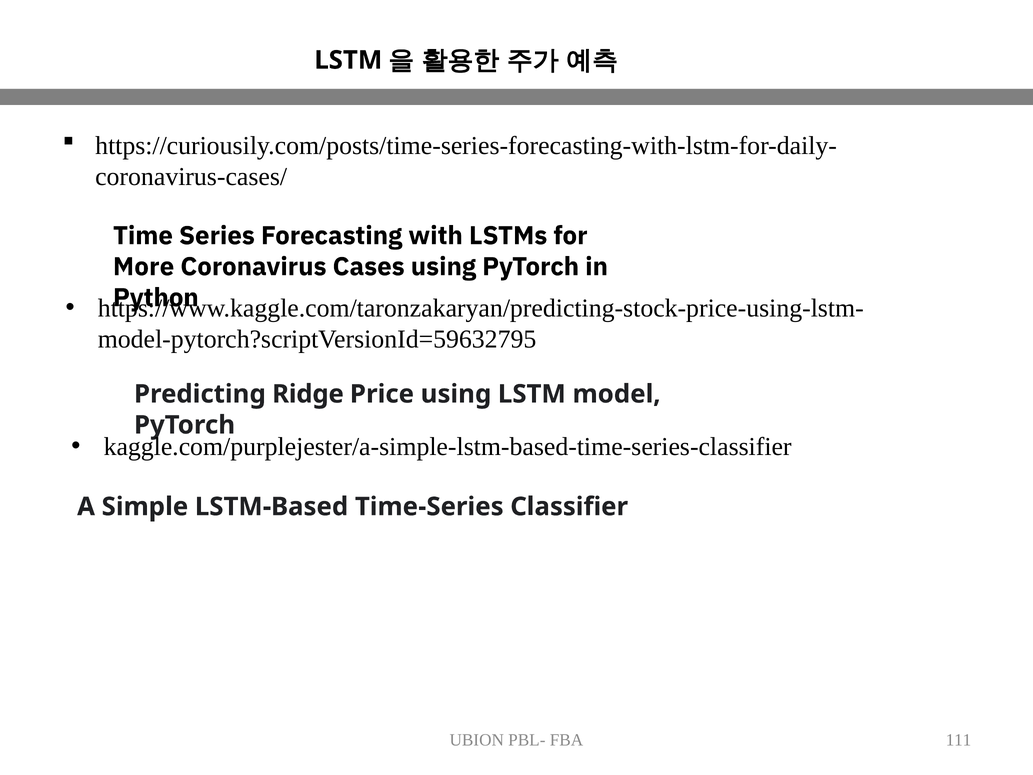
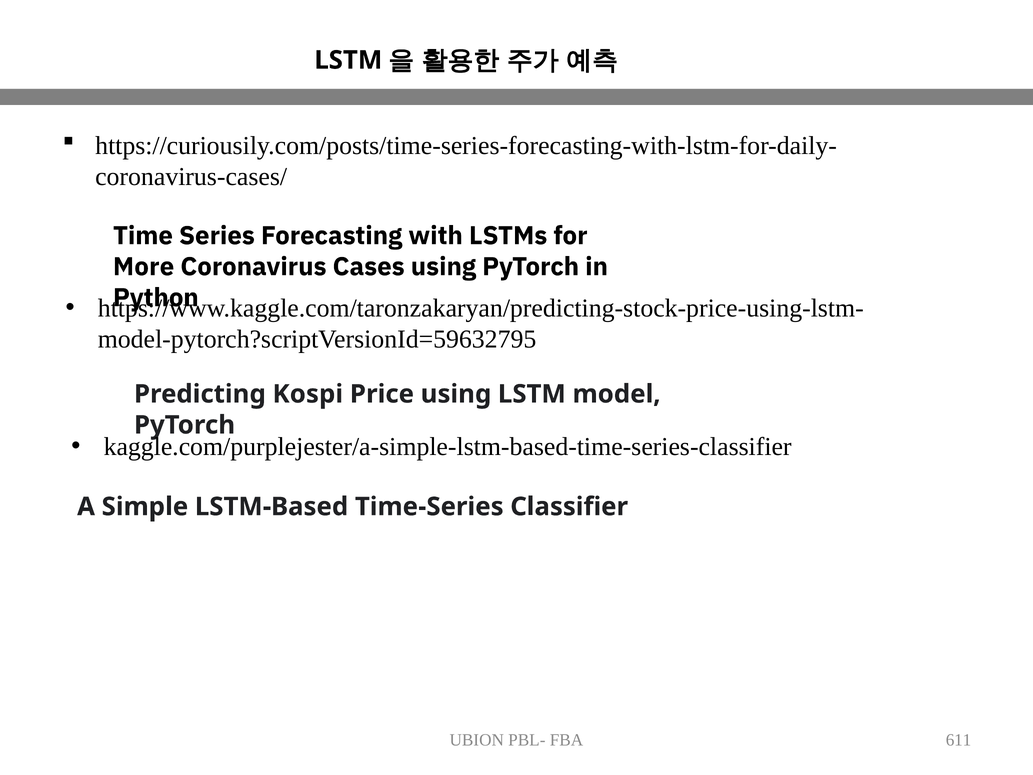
Ridge: Ridge -> Kospi (308, 394)
111: 111 -> 611 (959, 740)
